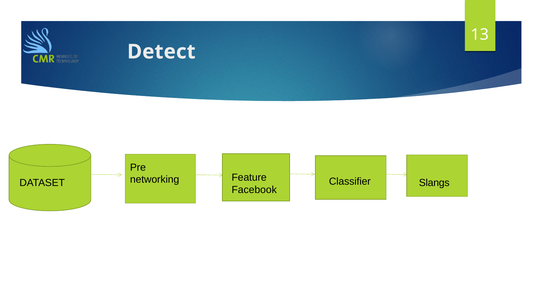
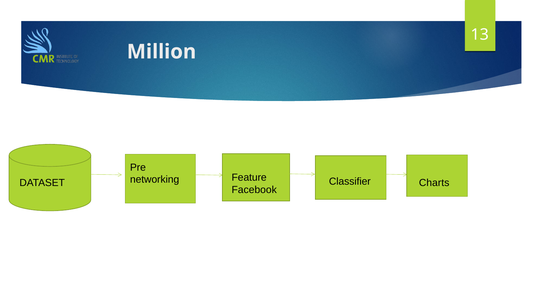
Detect: Detect -> Million (161, 52)
Slangs: Slangs -> Charts (434, 182)
